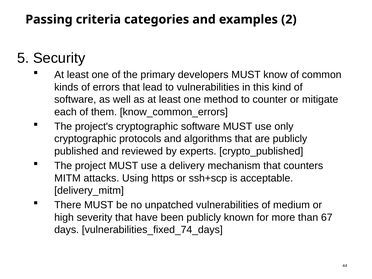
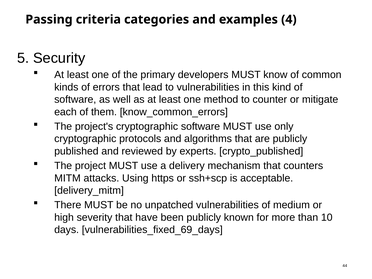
2: 2 -> 4 (289, 19)
67: 67 -> 10 (327, 217)
vulnerabilities_fixed_74_days: vulnerabilities_fixed_74_days -> vulnerabilities_fixed_69_days (152, 230)
